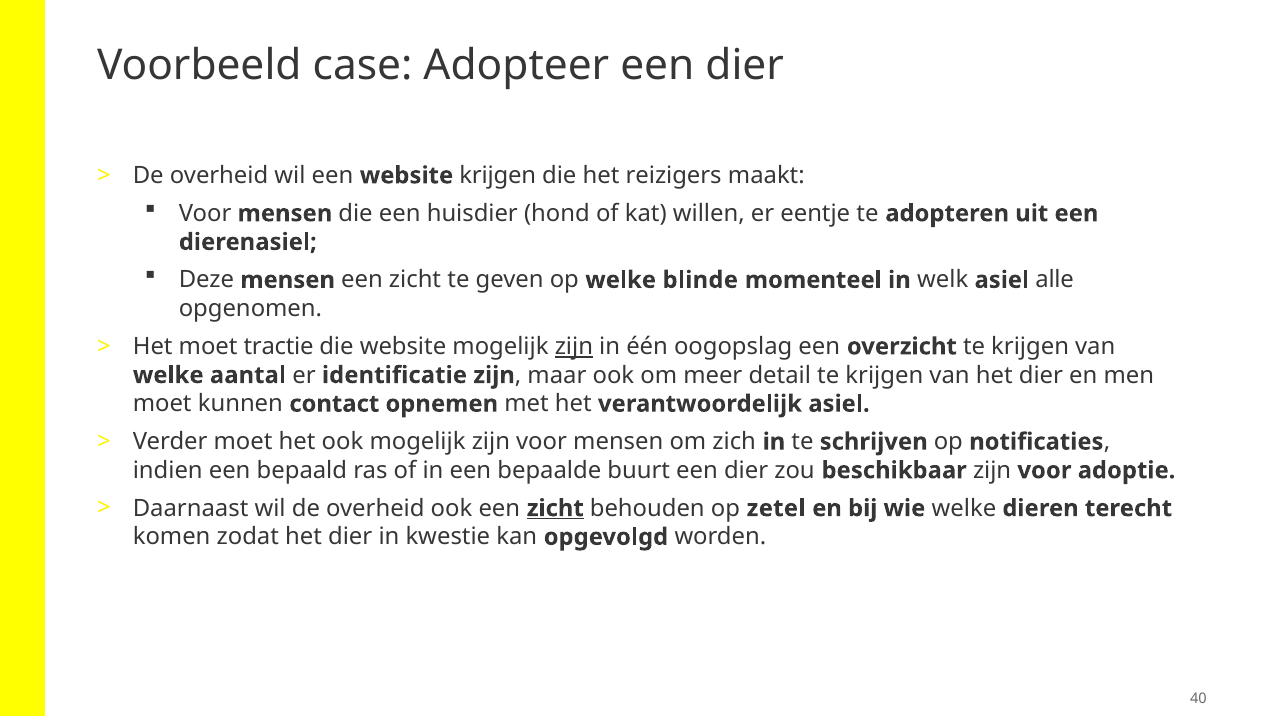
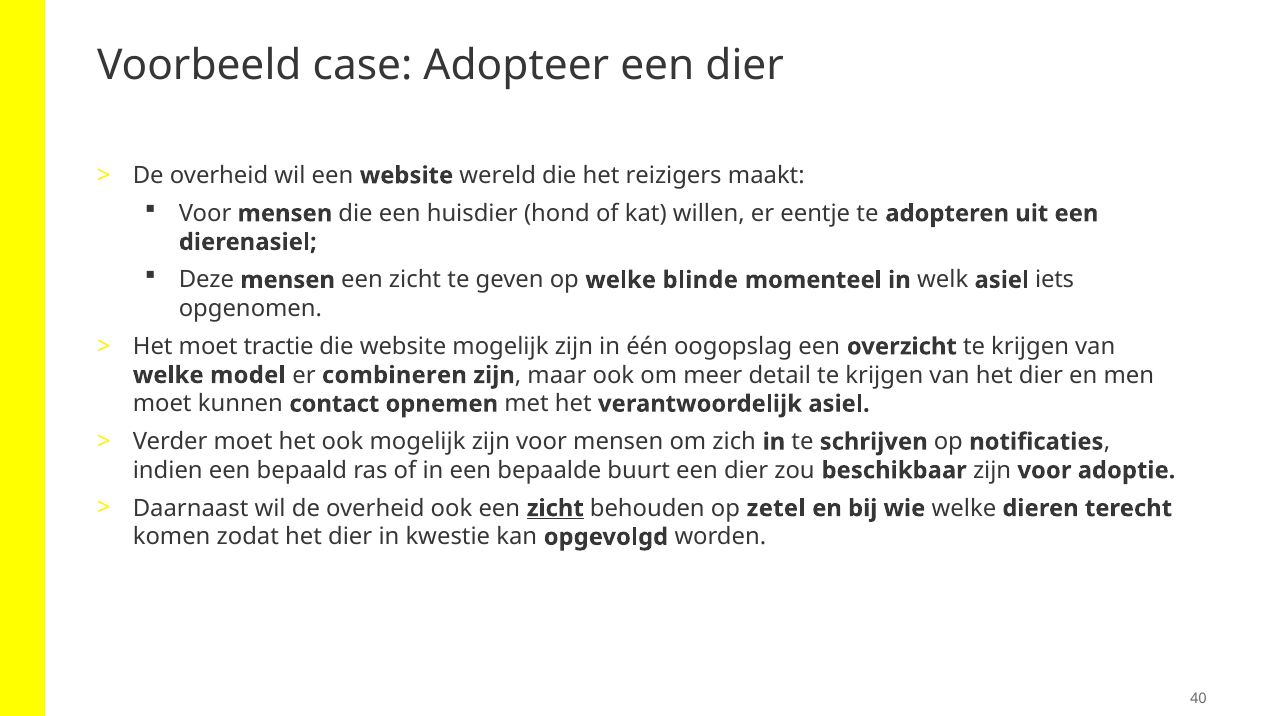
website krijgen: krijgen -> wereld (498, 176)
alle: alle -> iets (1055, 280)
zijn underline: present -> none (574, 347)
aantal: aantal -> model (248, 375)
identificatie: identificatie -> combineren (394, 375)
